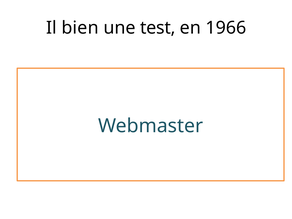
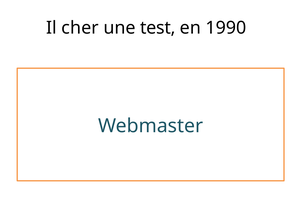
bien: bien -> cher (80, 28)
1966: 1966 -> 1990 (226, 28)
